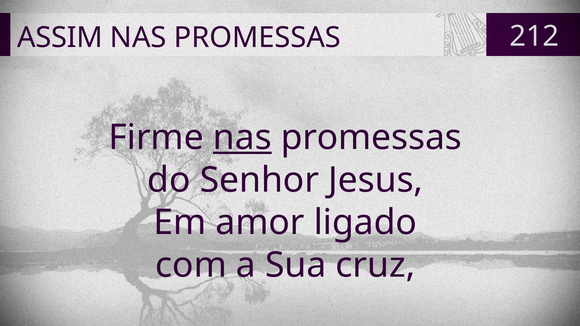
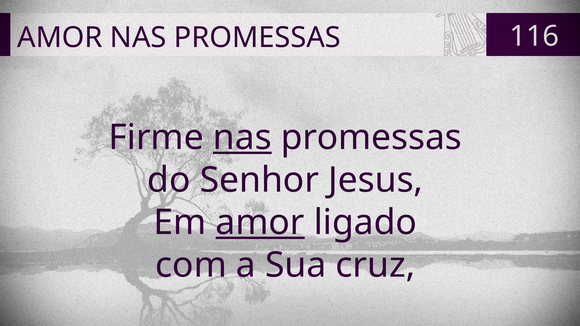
ASSIM: ASSIM -> AMOR (60, 38)
212: 212 -> 116 (534, 36)
amor underline: none -> present (260, 223)
